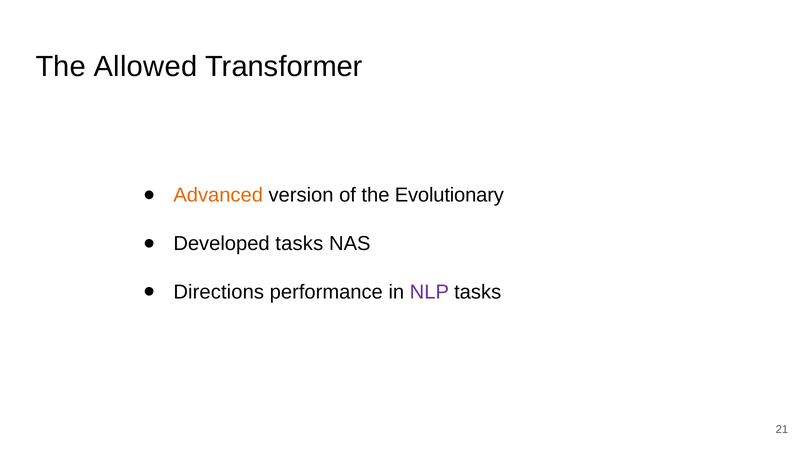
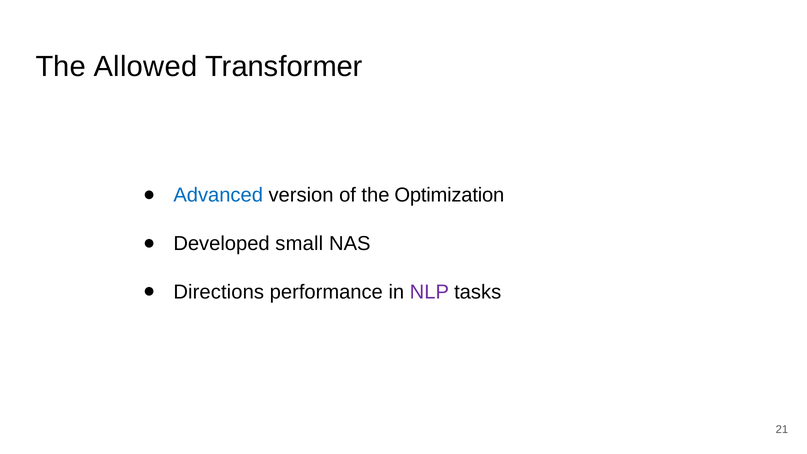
Advanced colour: orange -> blue (218, 195)
Evolutionary: Evolutionary -> Optimization (449, 195)
Developed tasks: tasks -> small (299, 243)
